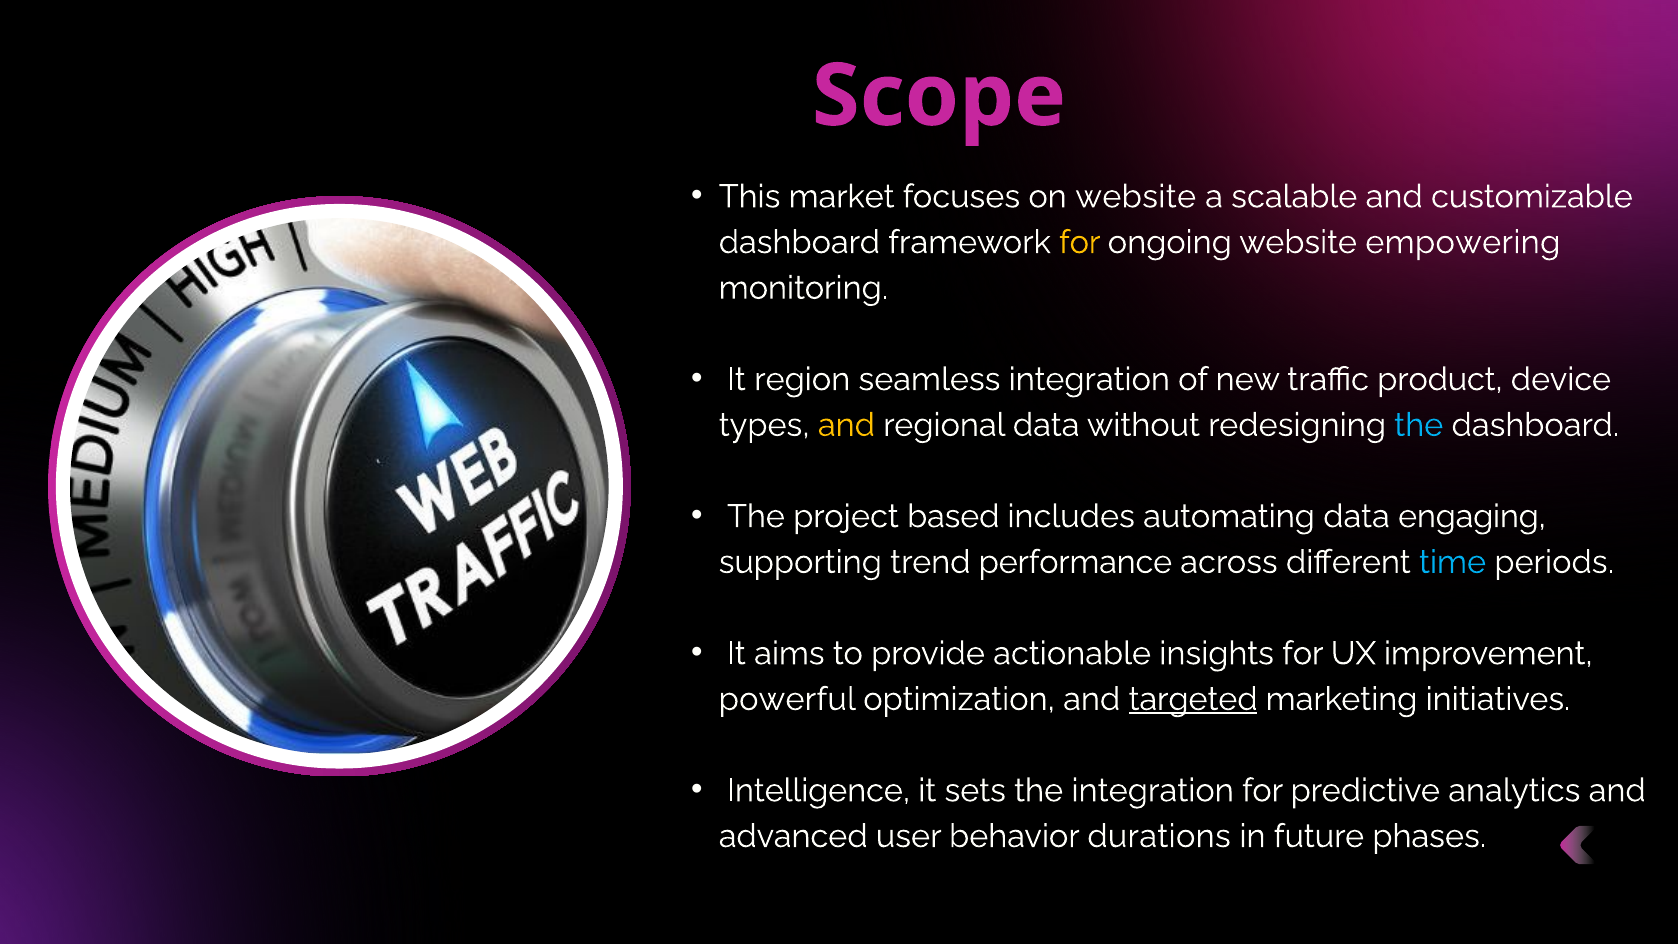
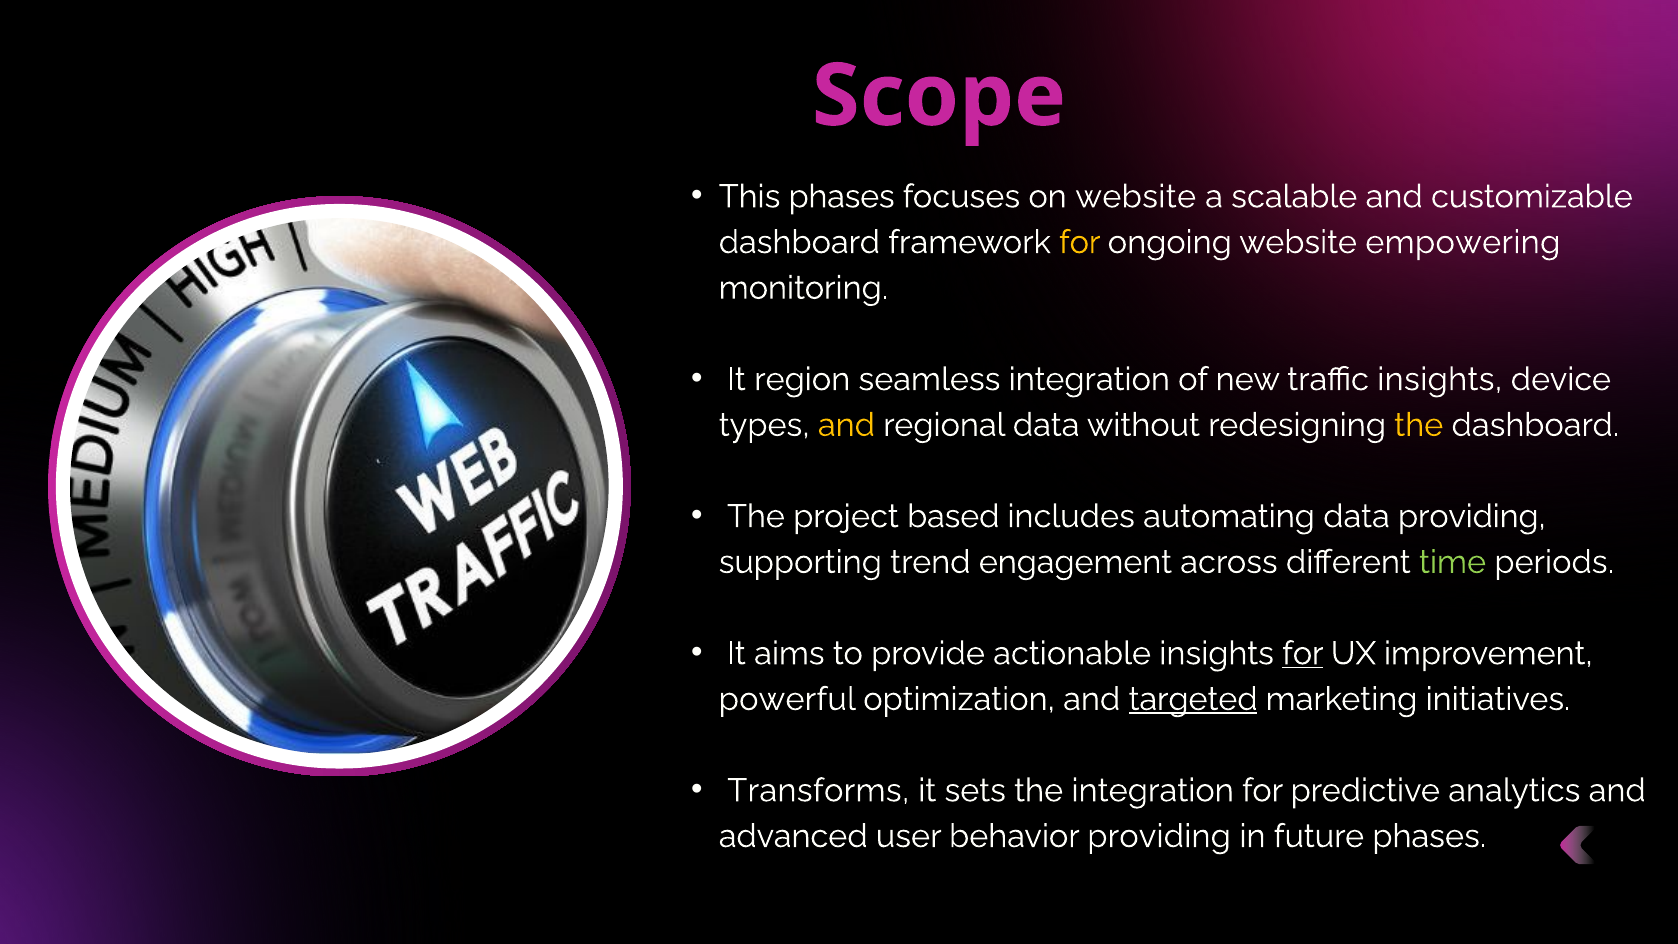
This market: market -> phases (842, 197)
traffic product: product -> insights (1440, 379)
the colour: light blue -> yellow (1419, 425)
data engaging: engaging -> providing (1472, 516)
performance: performance -> engagement (1075, 562)
time colour: light blue -> light green (1453, 562)
for underline: none -> present (1303, 653)
Intelligence: Intelligence -> Transforms (818, 790)
behavior durations: durations -> providing (1159, 836)
